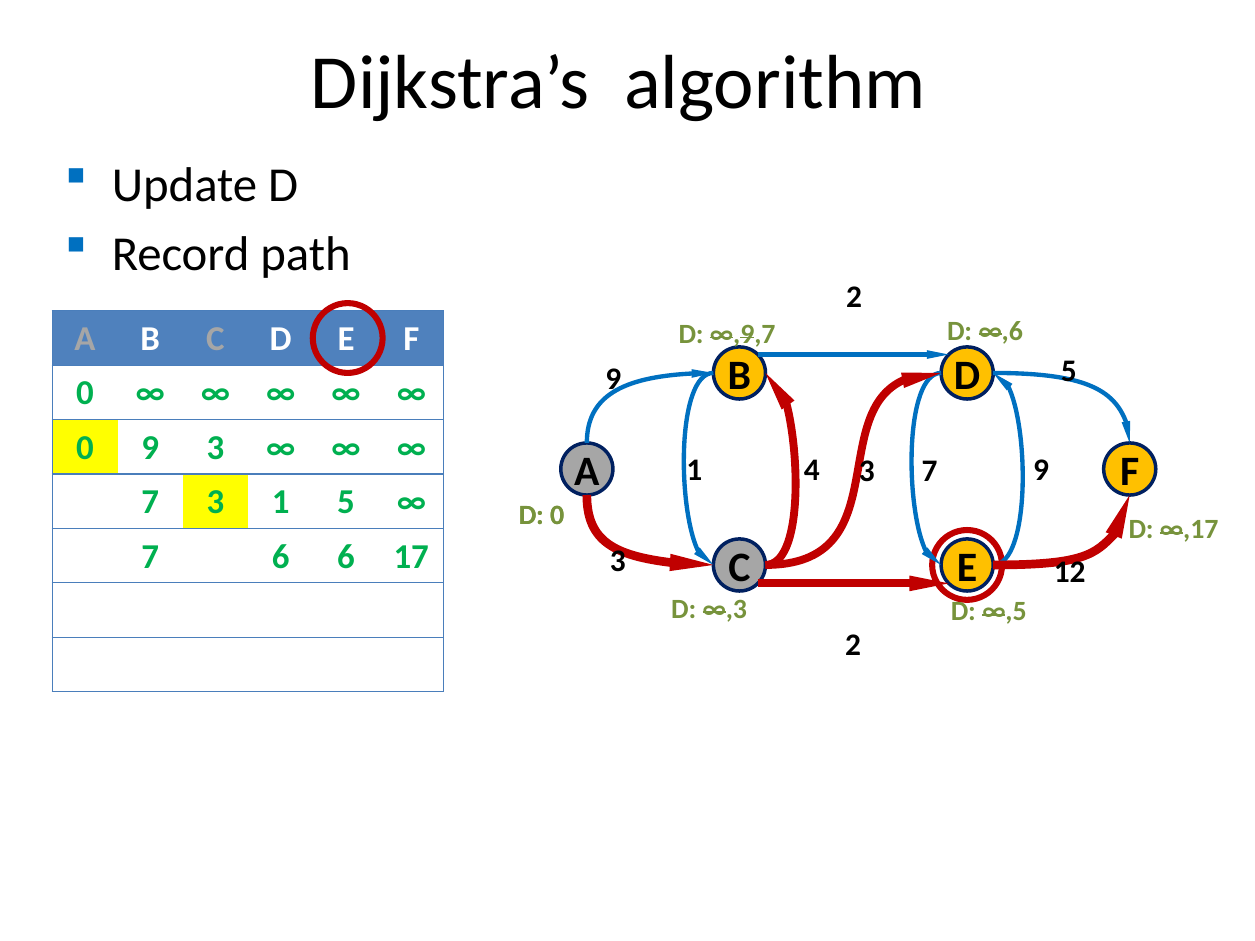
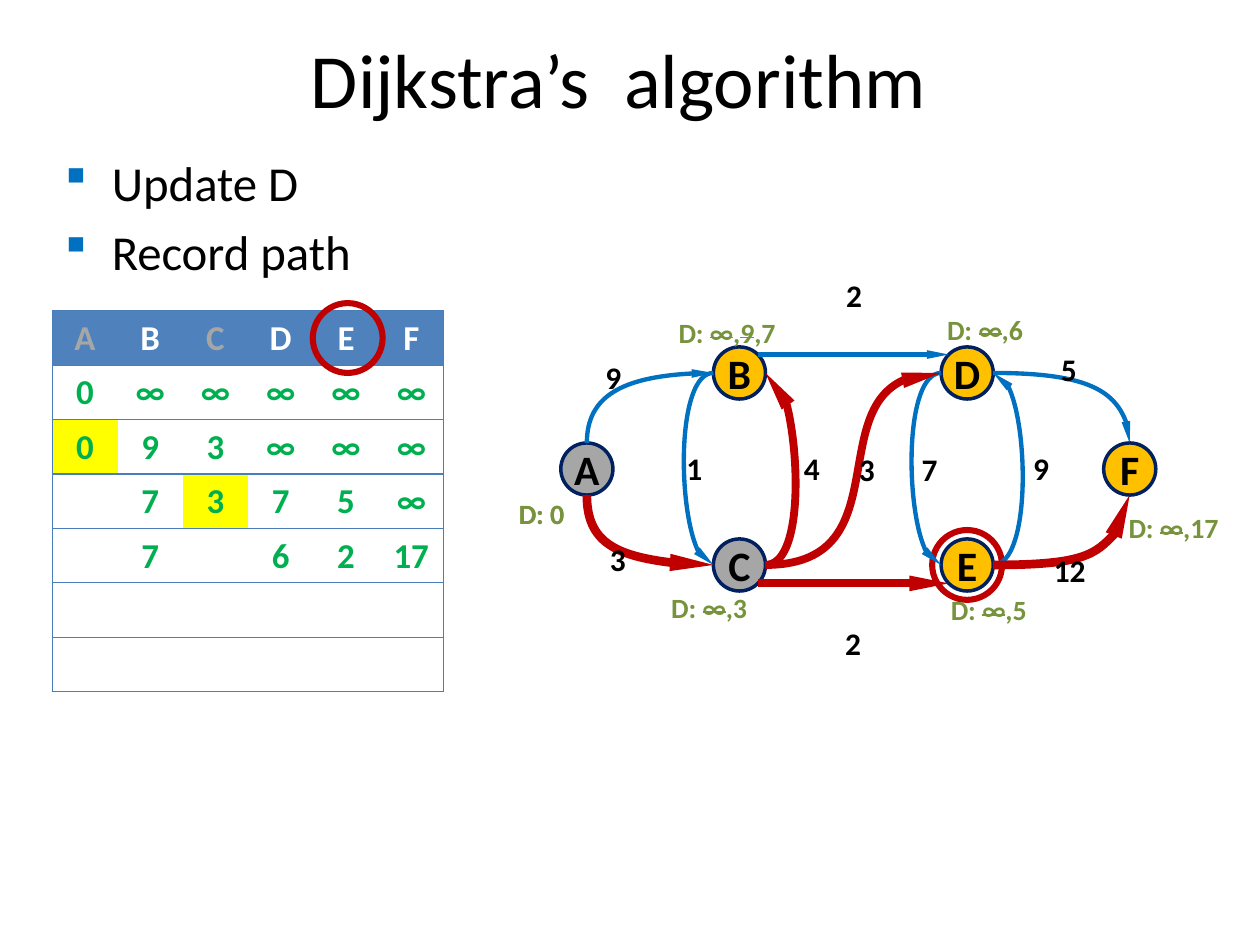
7 3 1: 1 -> 7 (281, 502)
6 6: 6 -> 2 (346, 557)
